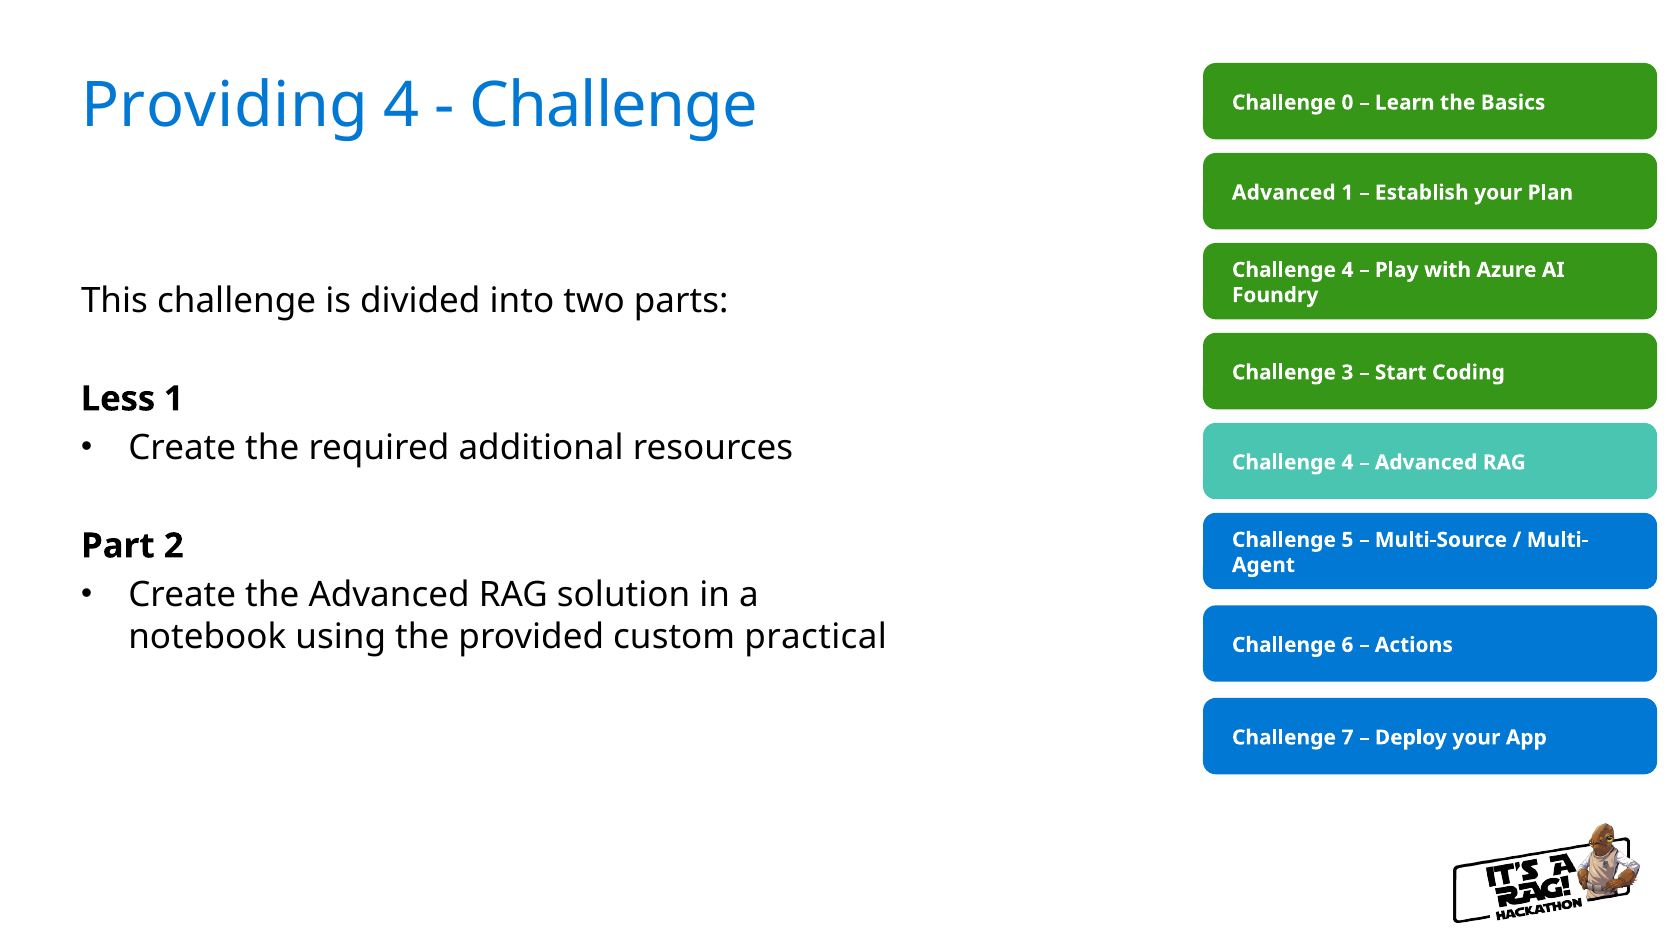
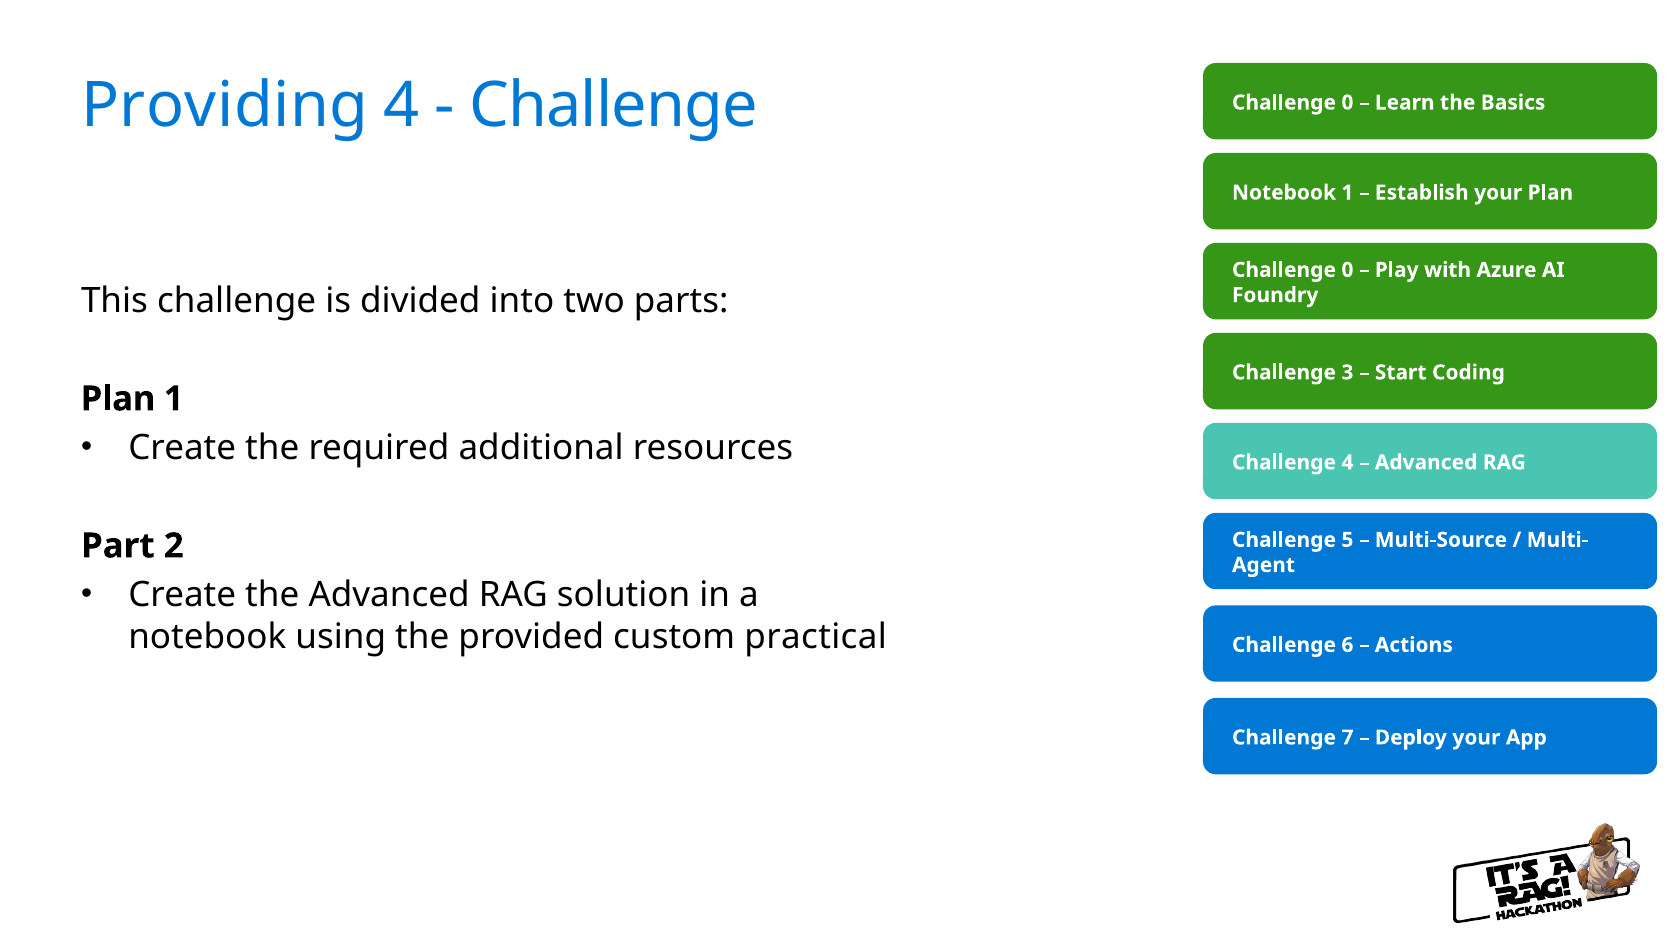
Advanced: Advanced -> Notebook (1284, 193)
4: 4 -> 0 (1347, 270)
Less: Less -> Plan (118, 399)
